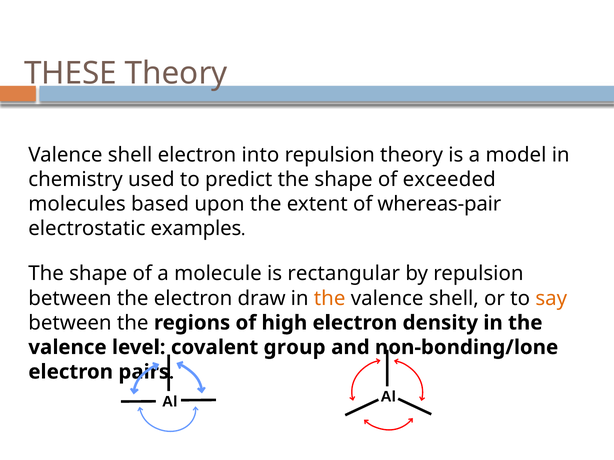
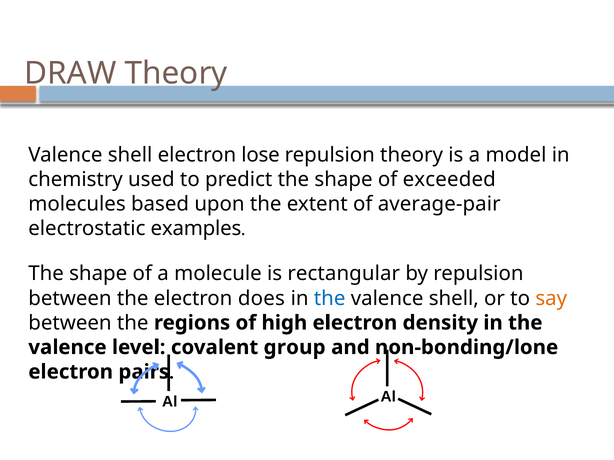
THESE: THESE -> DRAW (70, 73)
into: into -> lose (261, 155)
whereas-pair: whereas-pair -> average-pair (439, 204)
draw: draw -> does (261, 299)
the colour: orange -> blue (330, 299)
